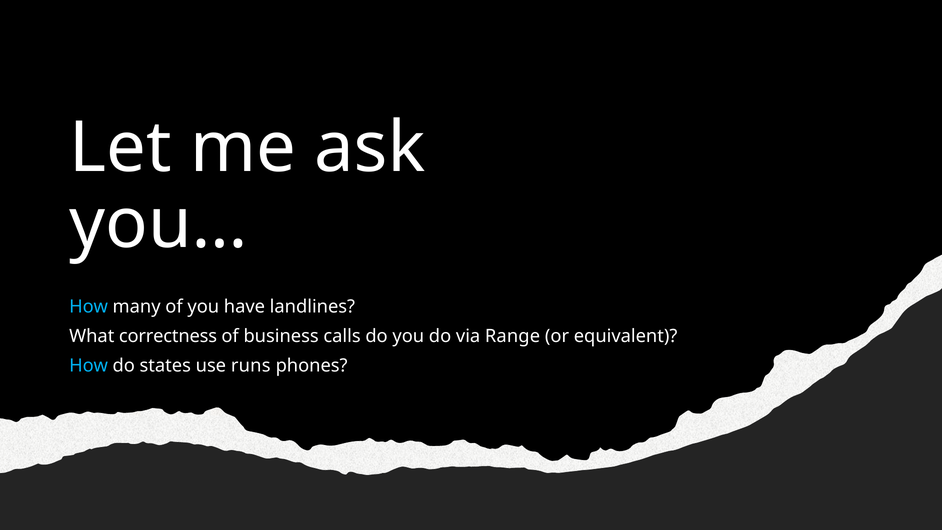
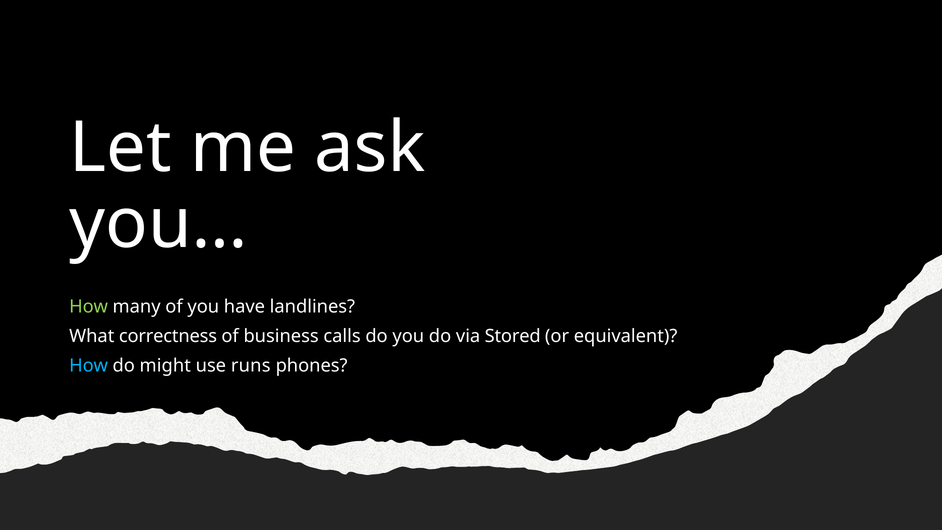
How colour: light blue -> light green (89, 307)
Range: Range -> Stored (513, 336)
states: states -> might (165, 366)
